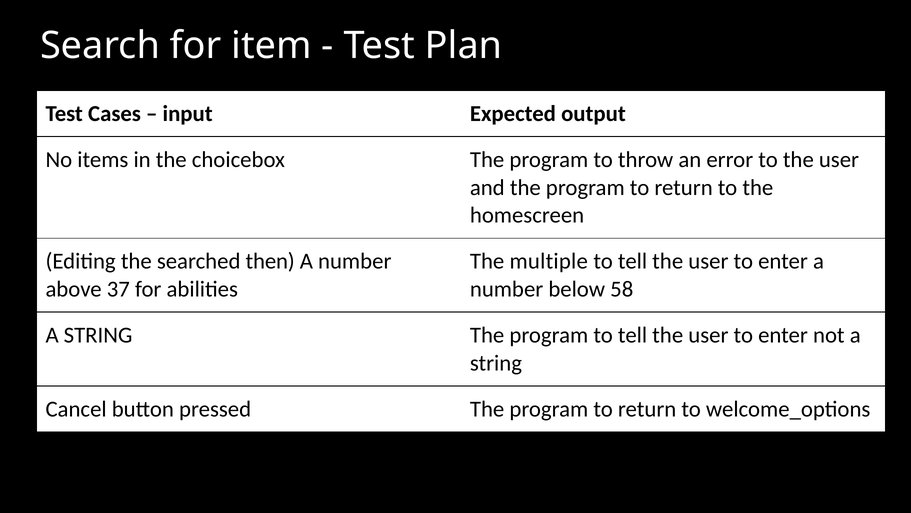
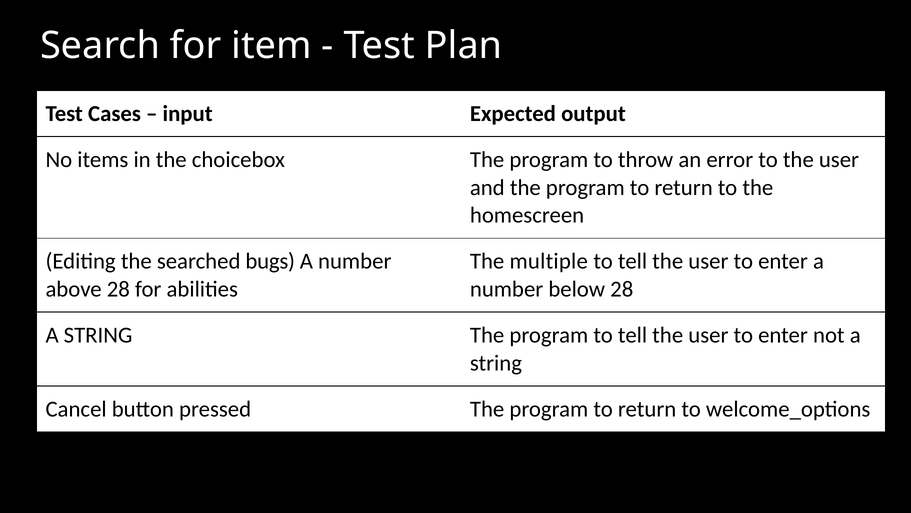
then: then -> bugs (270, 261)
above 37: 37 -> 28 (118, 289)
below 58: 58 -> 28 (622, 289)
